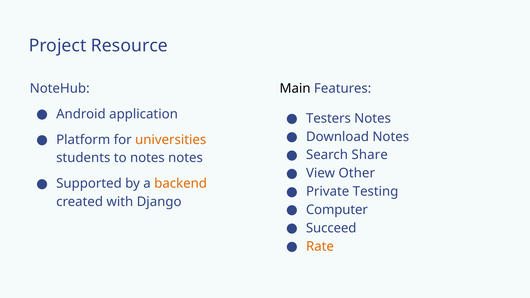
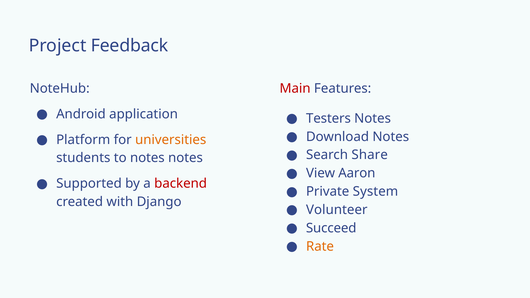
Resource: Resource -> Feedback (130, 46)
Main colour: black -> red (295, 88)
Other: Other -> Aaron (357, 173)
backend colour: orange -> red (181, 184)
Testing: Testing -> System (375, 192)
Computer: Computer -> Volunteer (337, 210)
